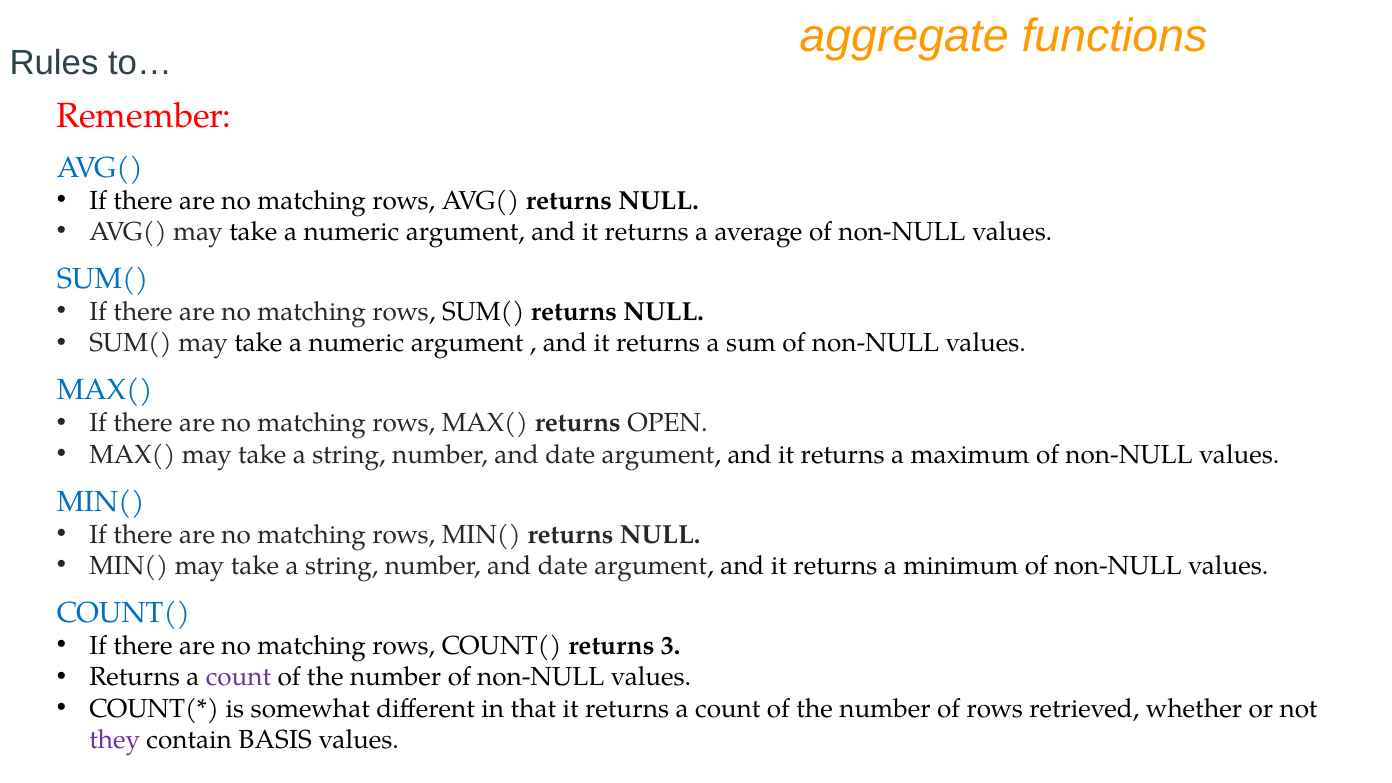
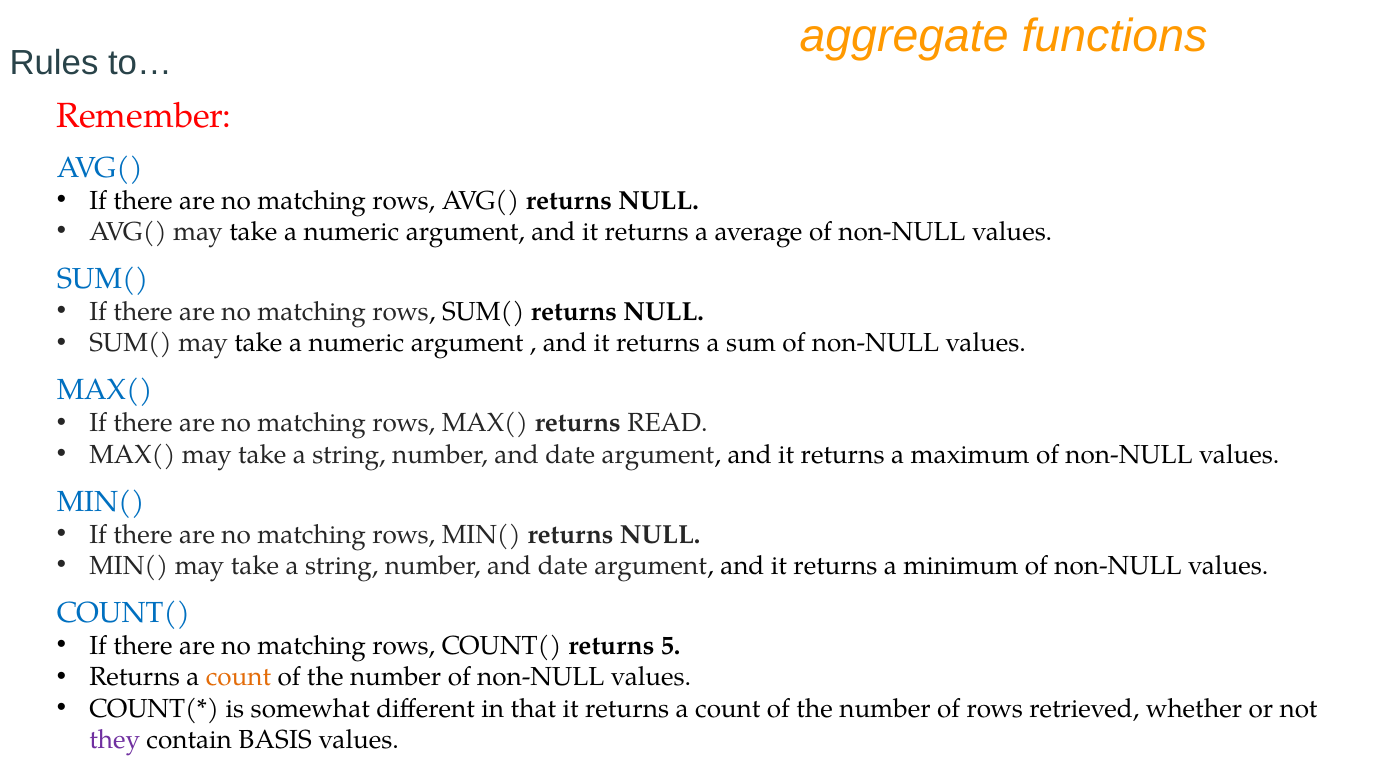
OPEN: OPEN -> READ (668, 423)
3: 3 -> 5 (671, 646)
count colour: purple -> orange (238, 677)
